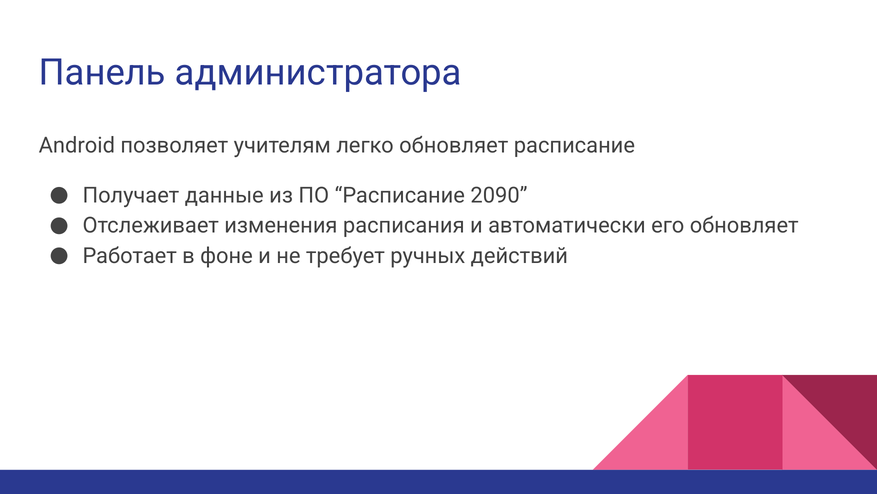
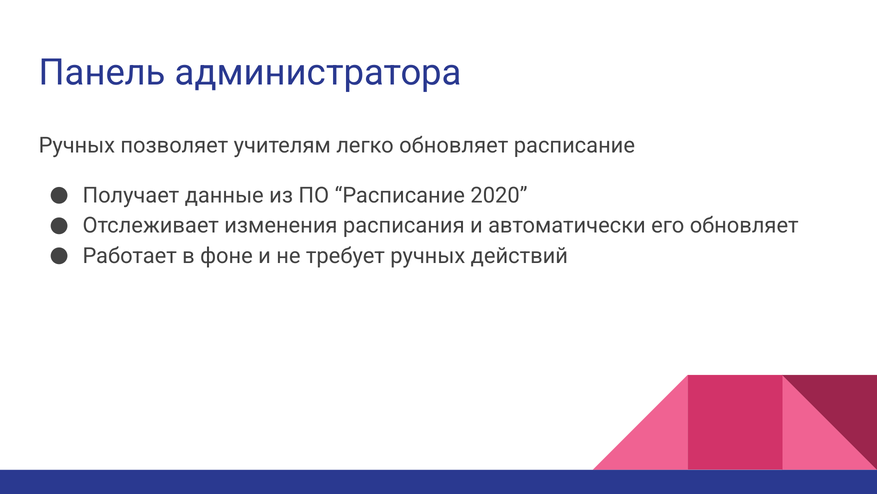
Android: Android -> Ручных (77, 145)
2090: 2090 -> 2020 (499, 195)
